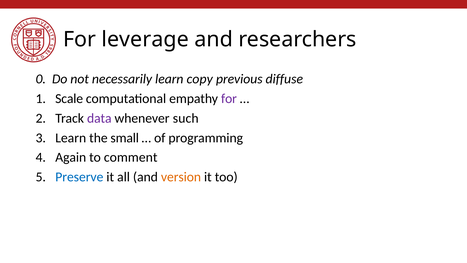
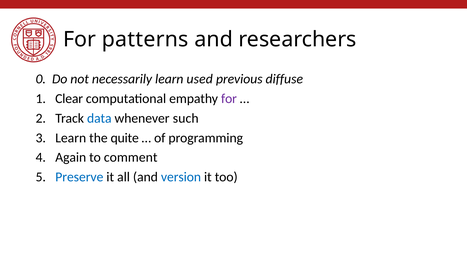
leverage: leverage -> patterns (145, 39)
copy: copy -> used (200, 79)
Scale: Scale -> Clear (69, 99)
data colour: purple -> blue (99, 118)
small: small -> quite (125, 138)
version colour: orange -> blue (181, 177)
